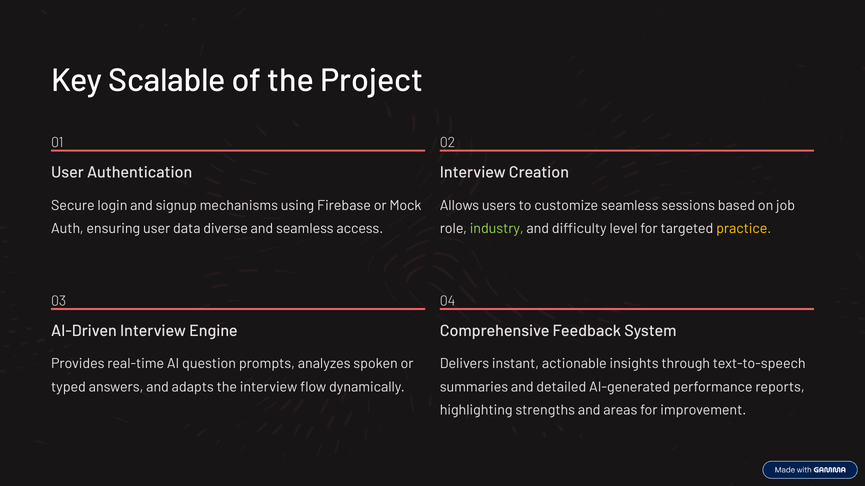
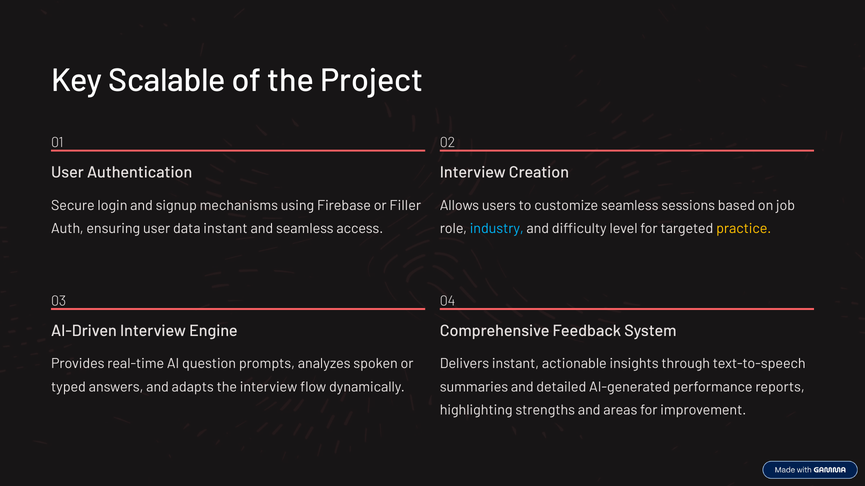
Mock: Mock -> Filler (405, 206)
data diverse: diverse -> instant (225, 229)
industry colour: light green -> light blue (497, 229)
